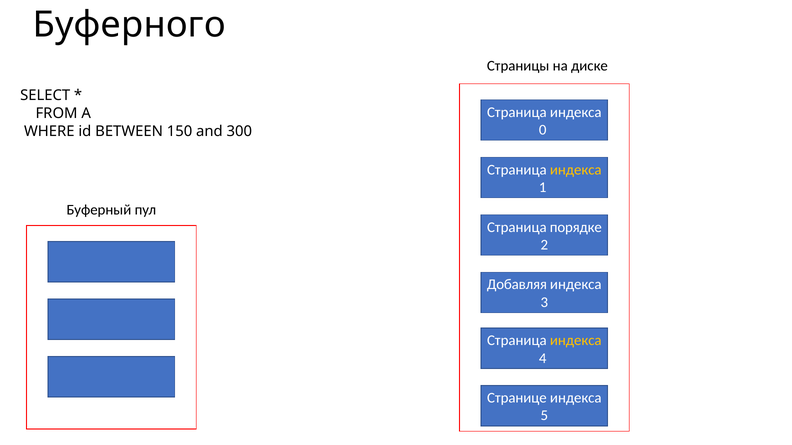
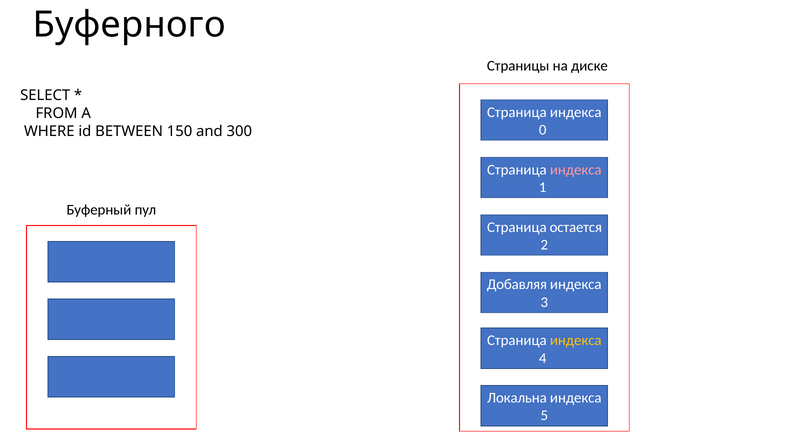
индекса colour: yellow -> pink (576, 170)
порядке: порядке -> остается (576, 227)
Странице: Странице -> Локальна (517, 398)
